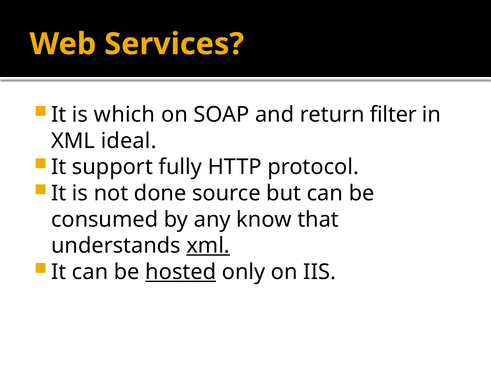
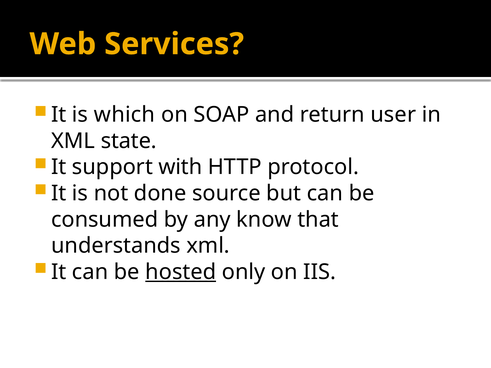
filter: filter -> user (393, 115)
ideal: ideal -> state (129, 141)
fully: fully -> with (180, 167)
xml underline: present -> none (208, 246)
